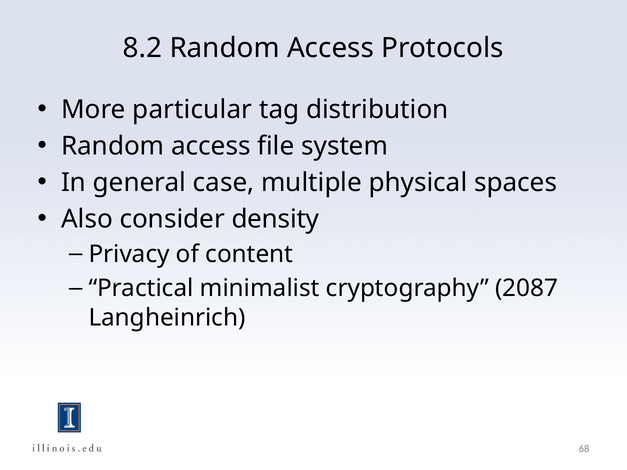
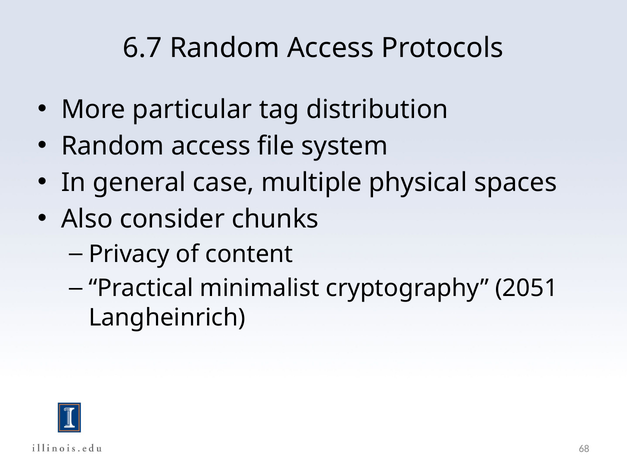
8.2: 8.2 -> 6.7 (143, 48)
density: density -> chunks (275, 219)
2087: 2087 -> 2051 (527, 288)
